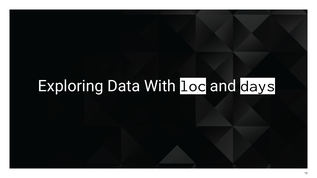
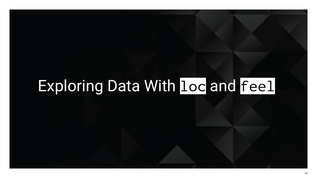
days: days -> feel (258, 86)
